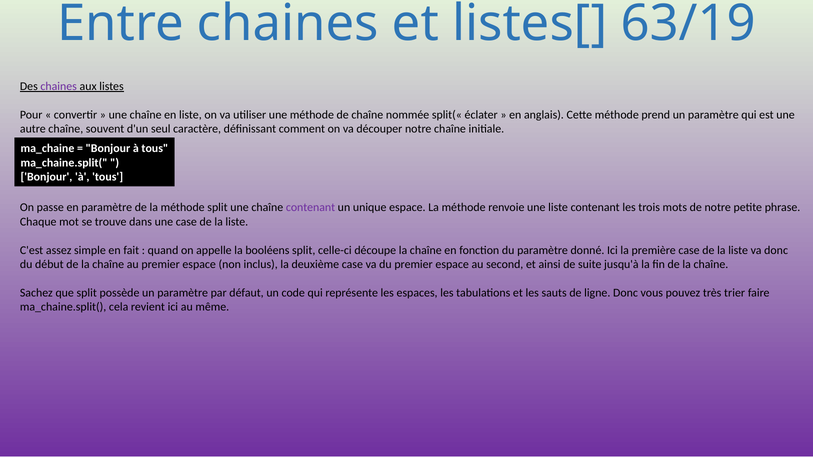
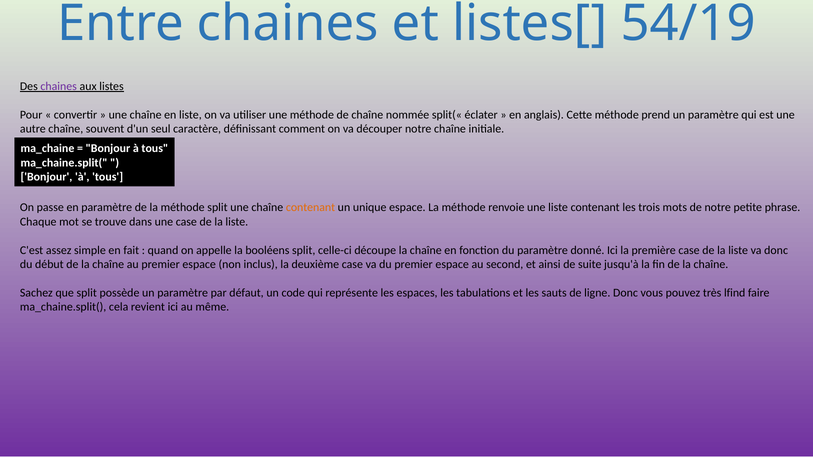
63/19: 63/19 -> 54/19 (688, 23)
contenant colour: purple -> orange (310, 208)
trier: trier -> lfind (735, 293)
